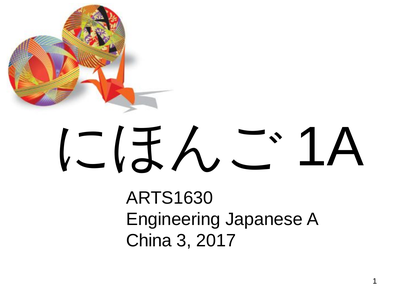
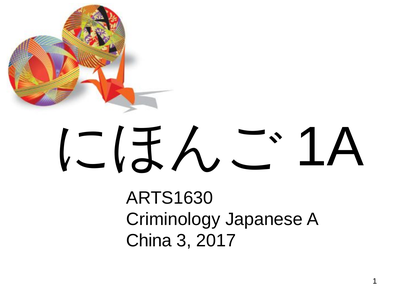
Engineering: Engineering -> Criminology (173, 219)
